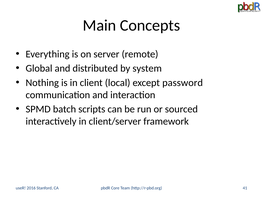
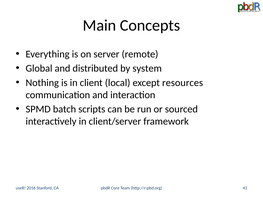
password: password -> resources (183, 83)
